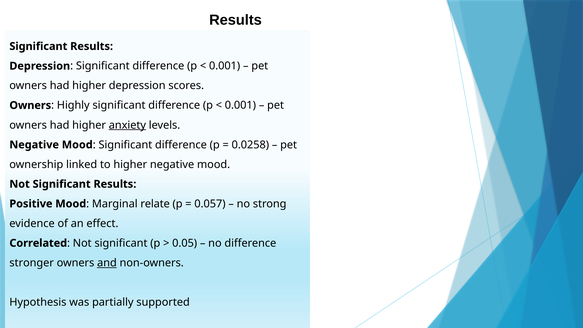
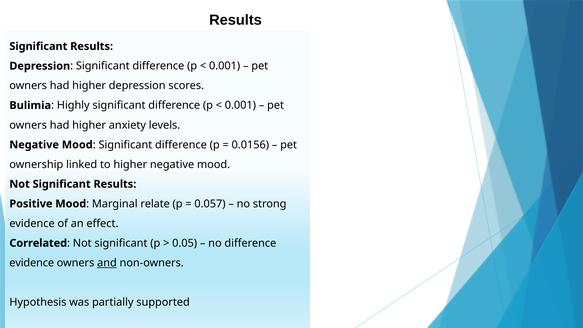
Owners: Owners -> Bulimia (30, 105)
anxiety underline: present -> none (127, 125)
0.0258: 0.0258 -> 0.0156 (250, 145)
stronger: stronger -> evidence (32, 263)
